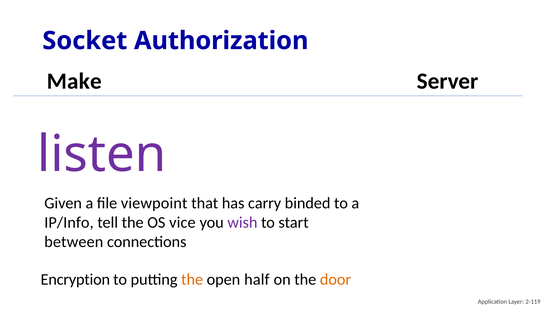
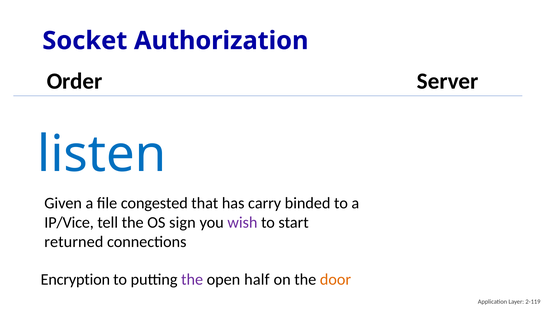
Make: Make -> Order (75, 81)
listen colour: purple -> blue (102, 155)
viewpoint: viewpoint -> congested (154, 203)
IP/Info: IP/Info -> IP/Vice (69, 223)
vice: vice -> sign (182, 223)
between: between -> returned (74, 242)
the colour: orange -> purple (192, 280)
